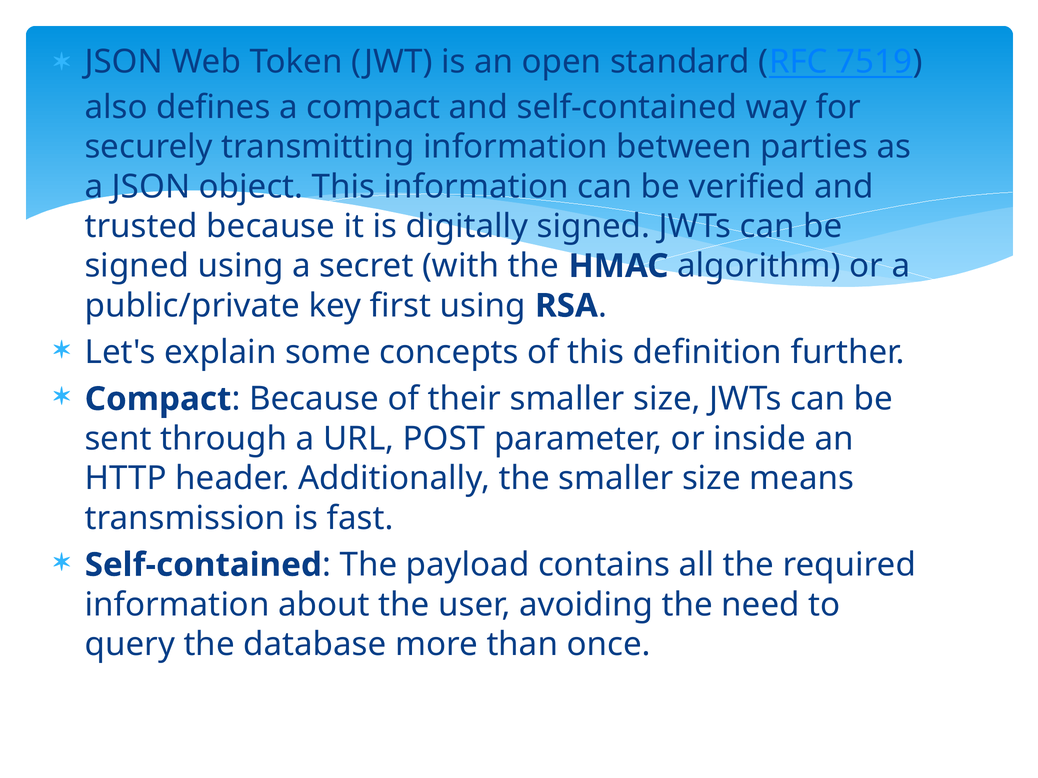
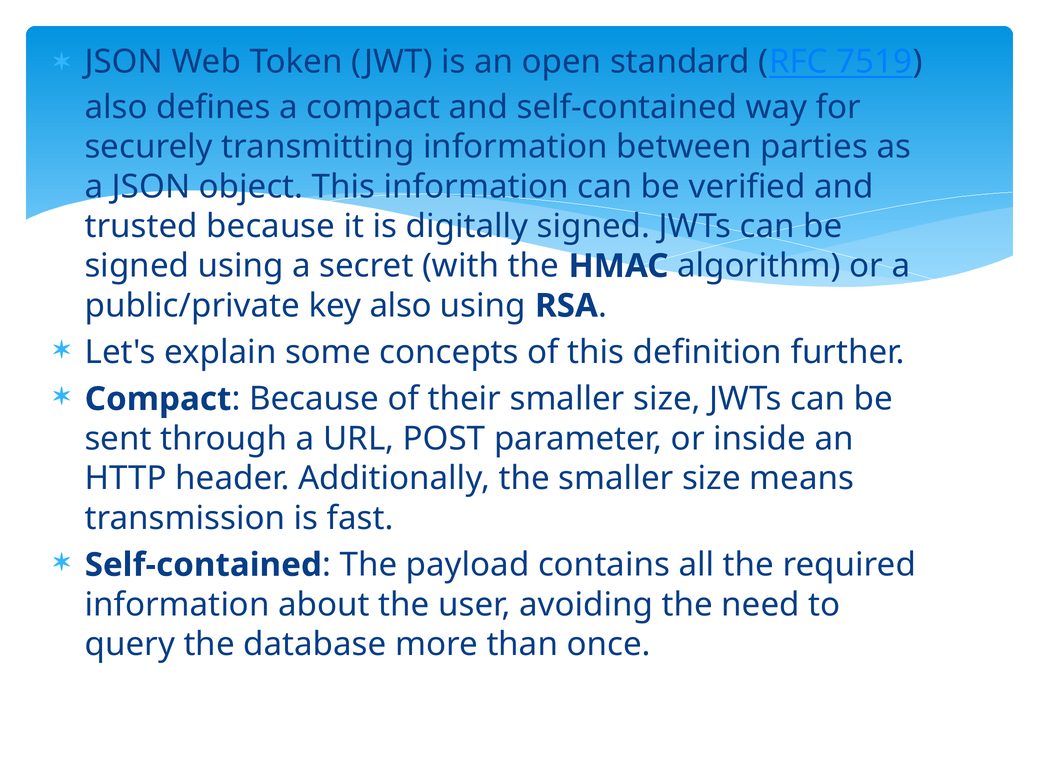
key first: first -> also (401, 306)
